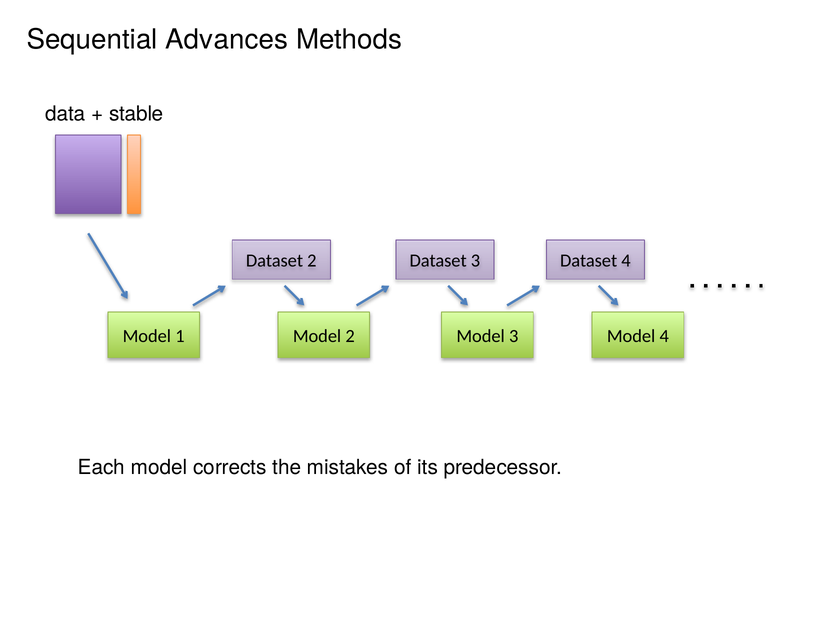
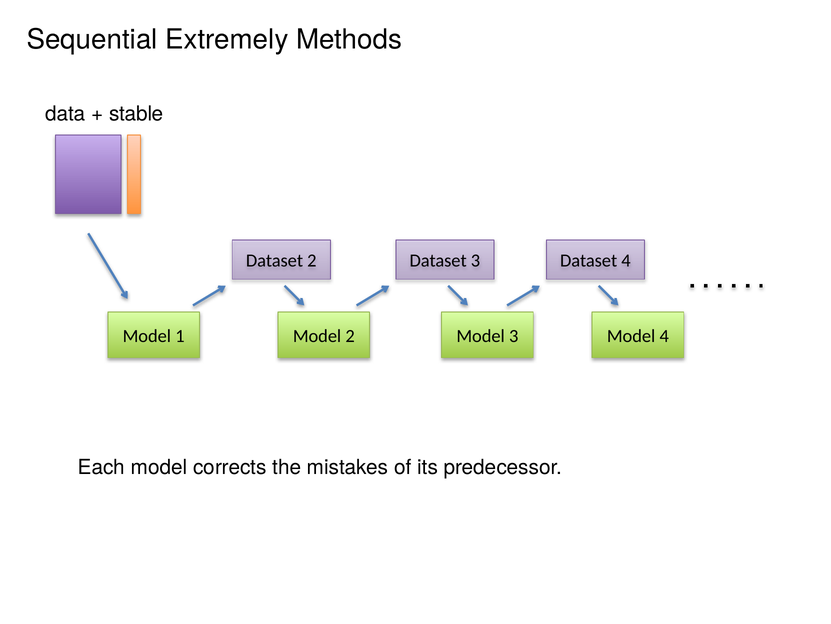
Advances: Advances -> Extremely (227, 40)
